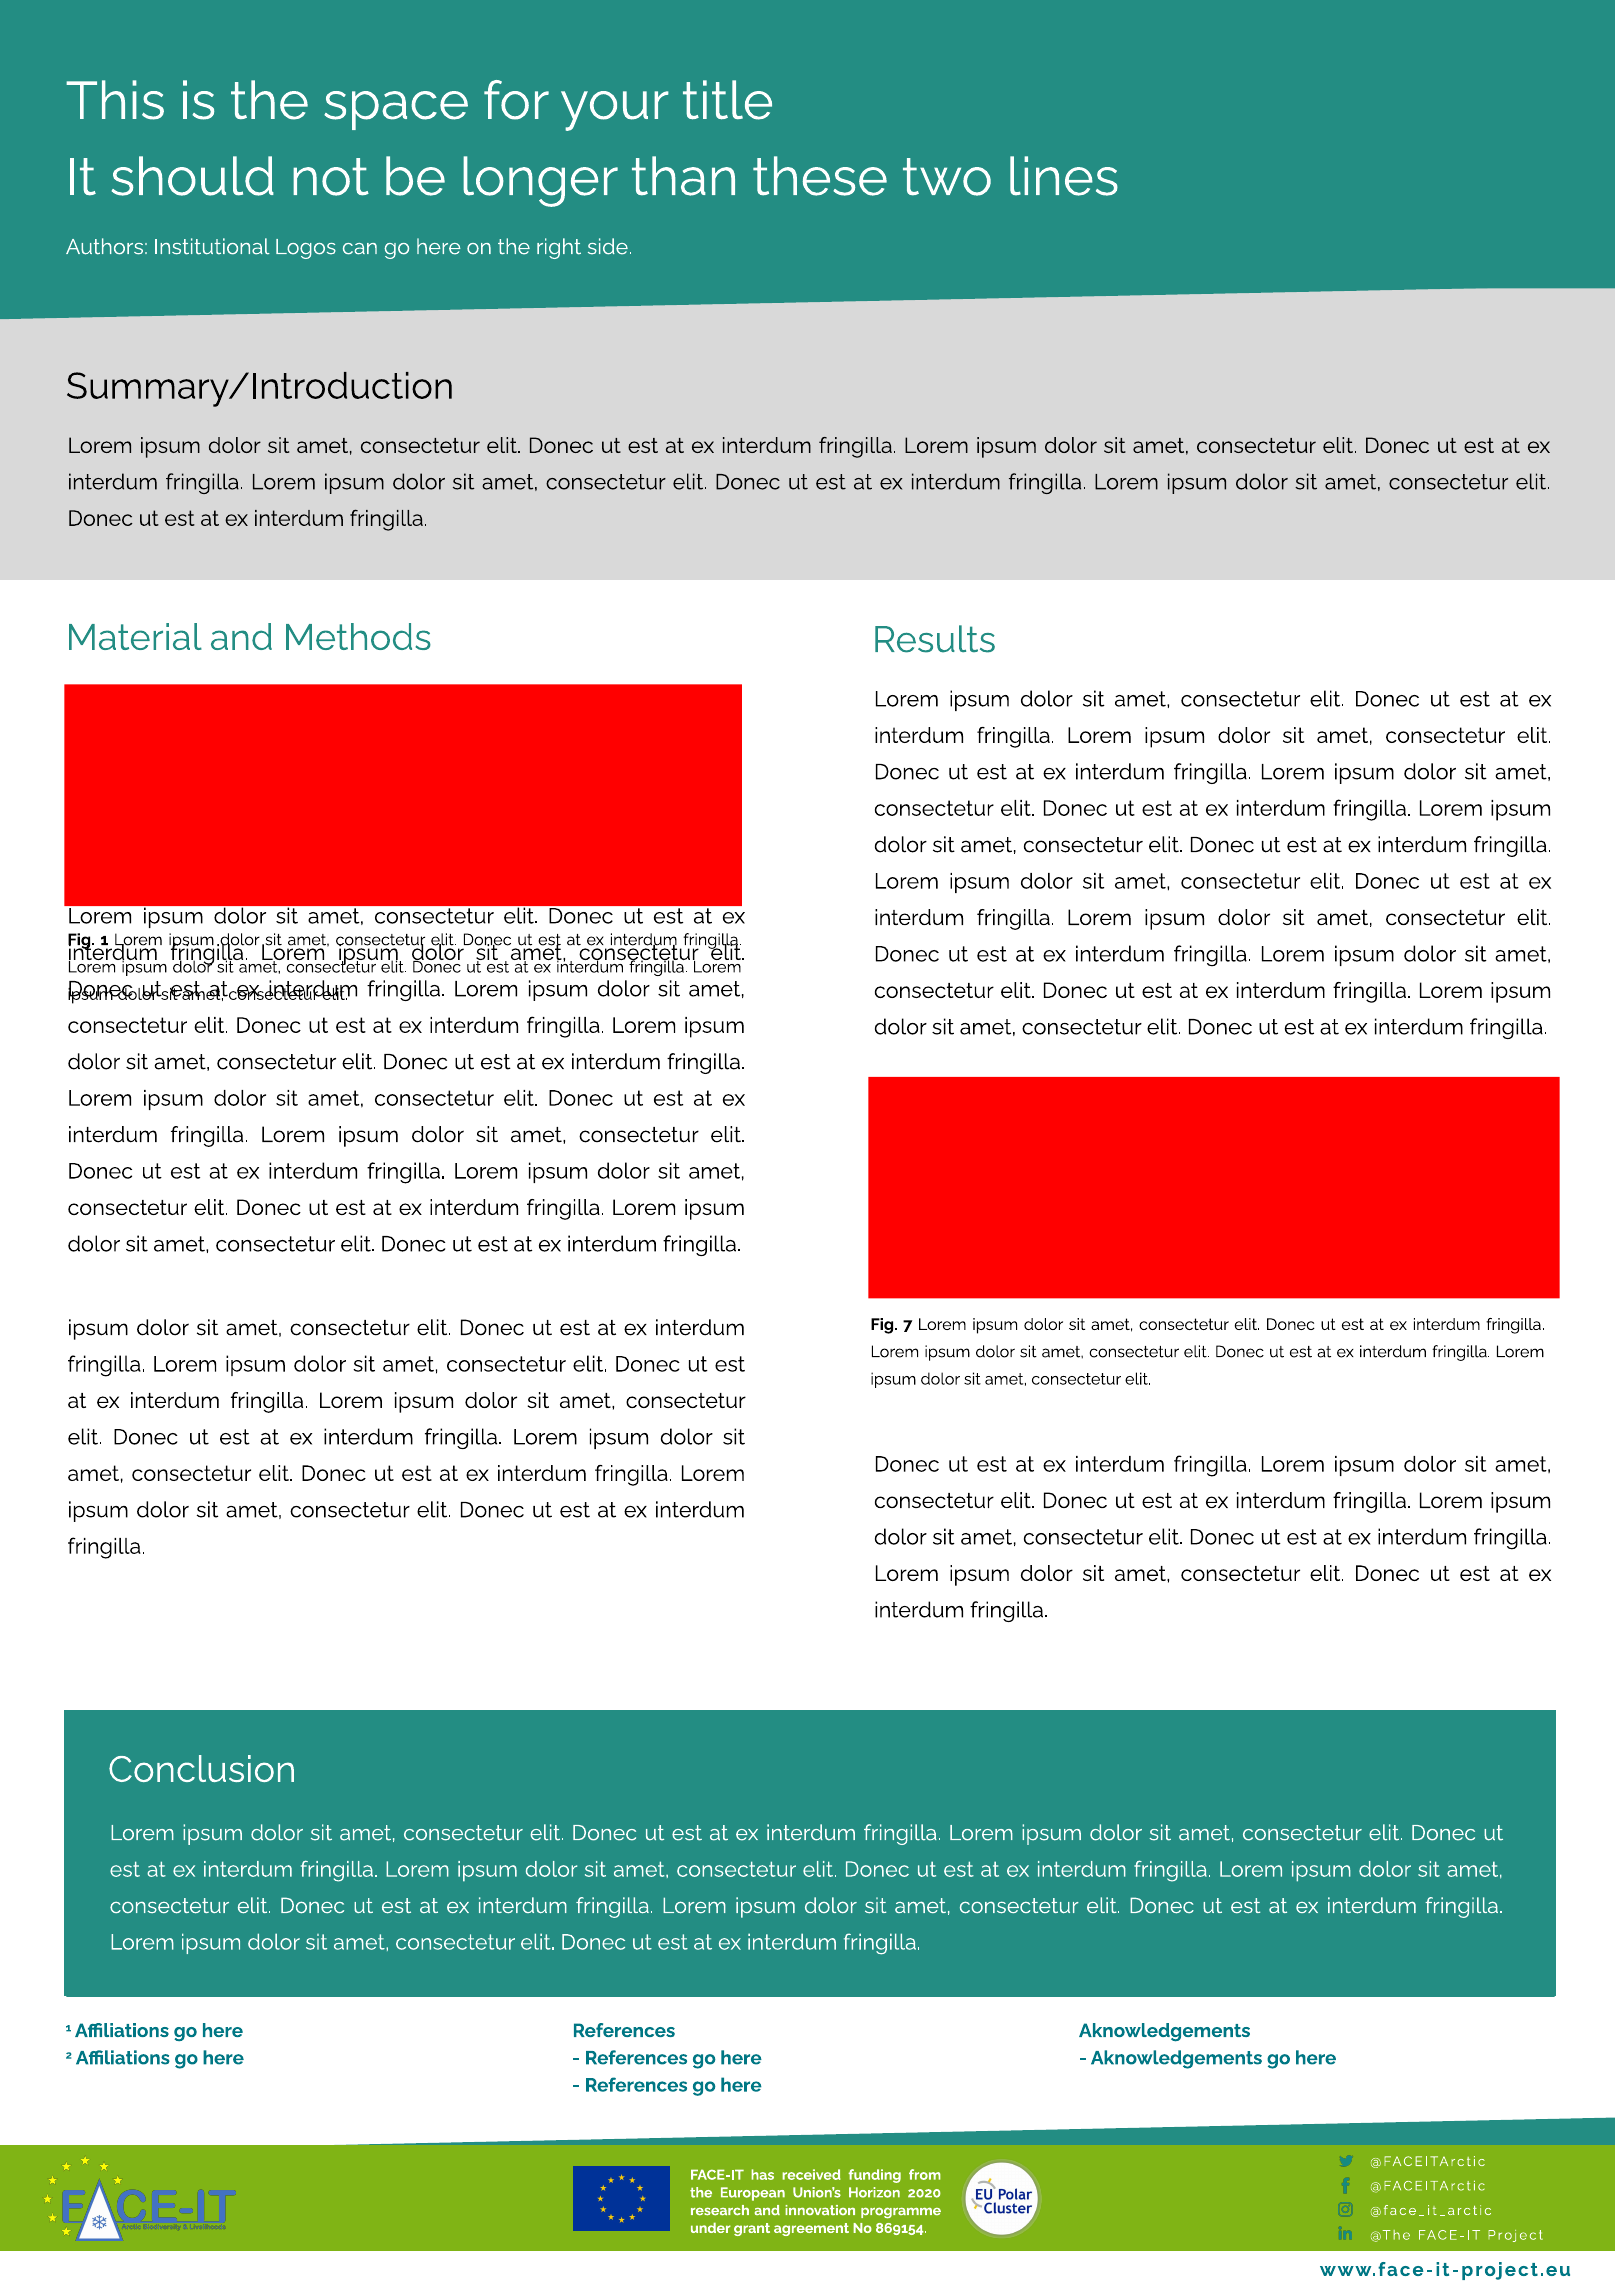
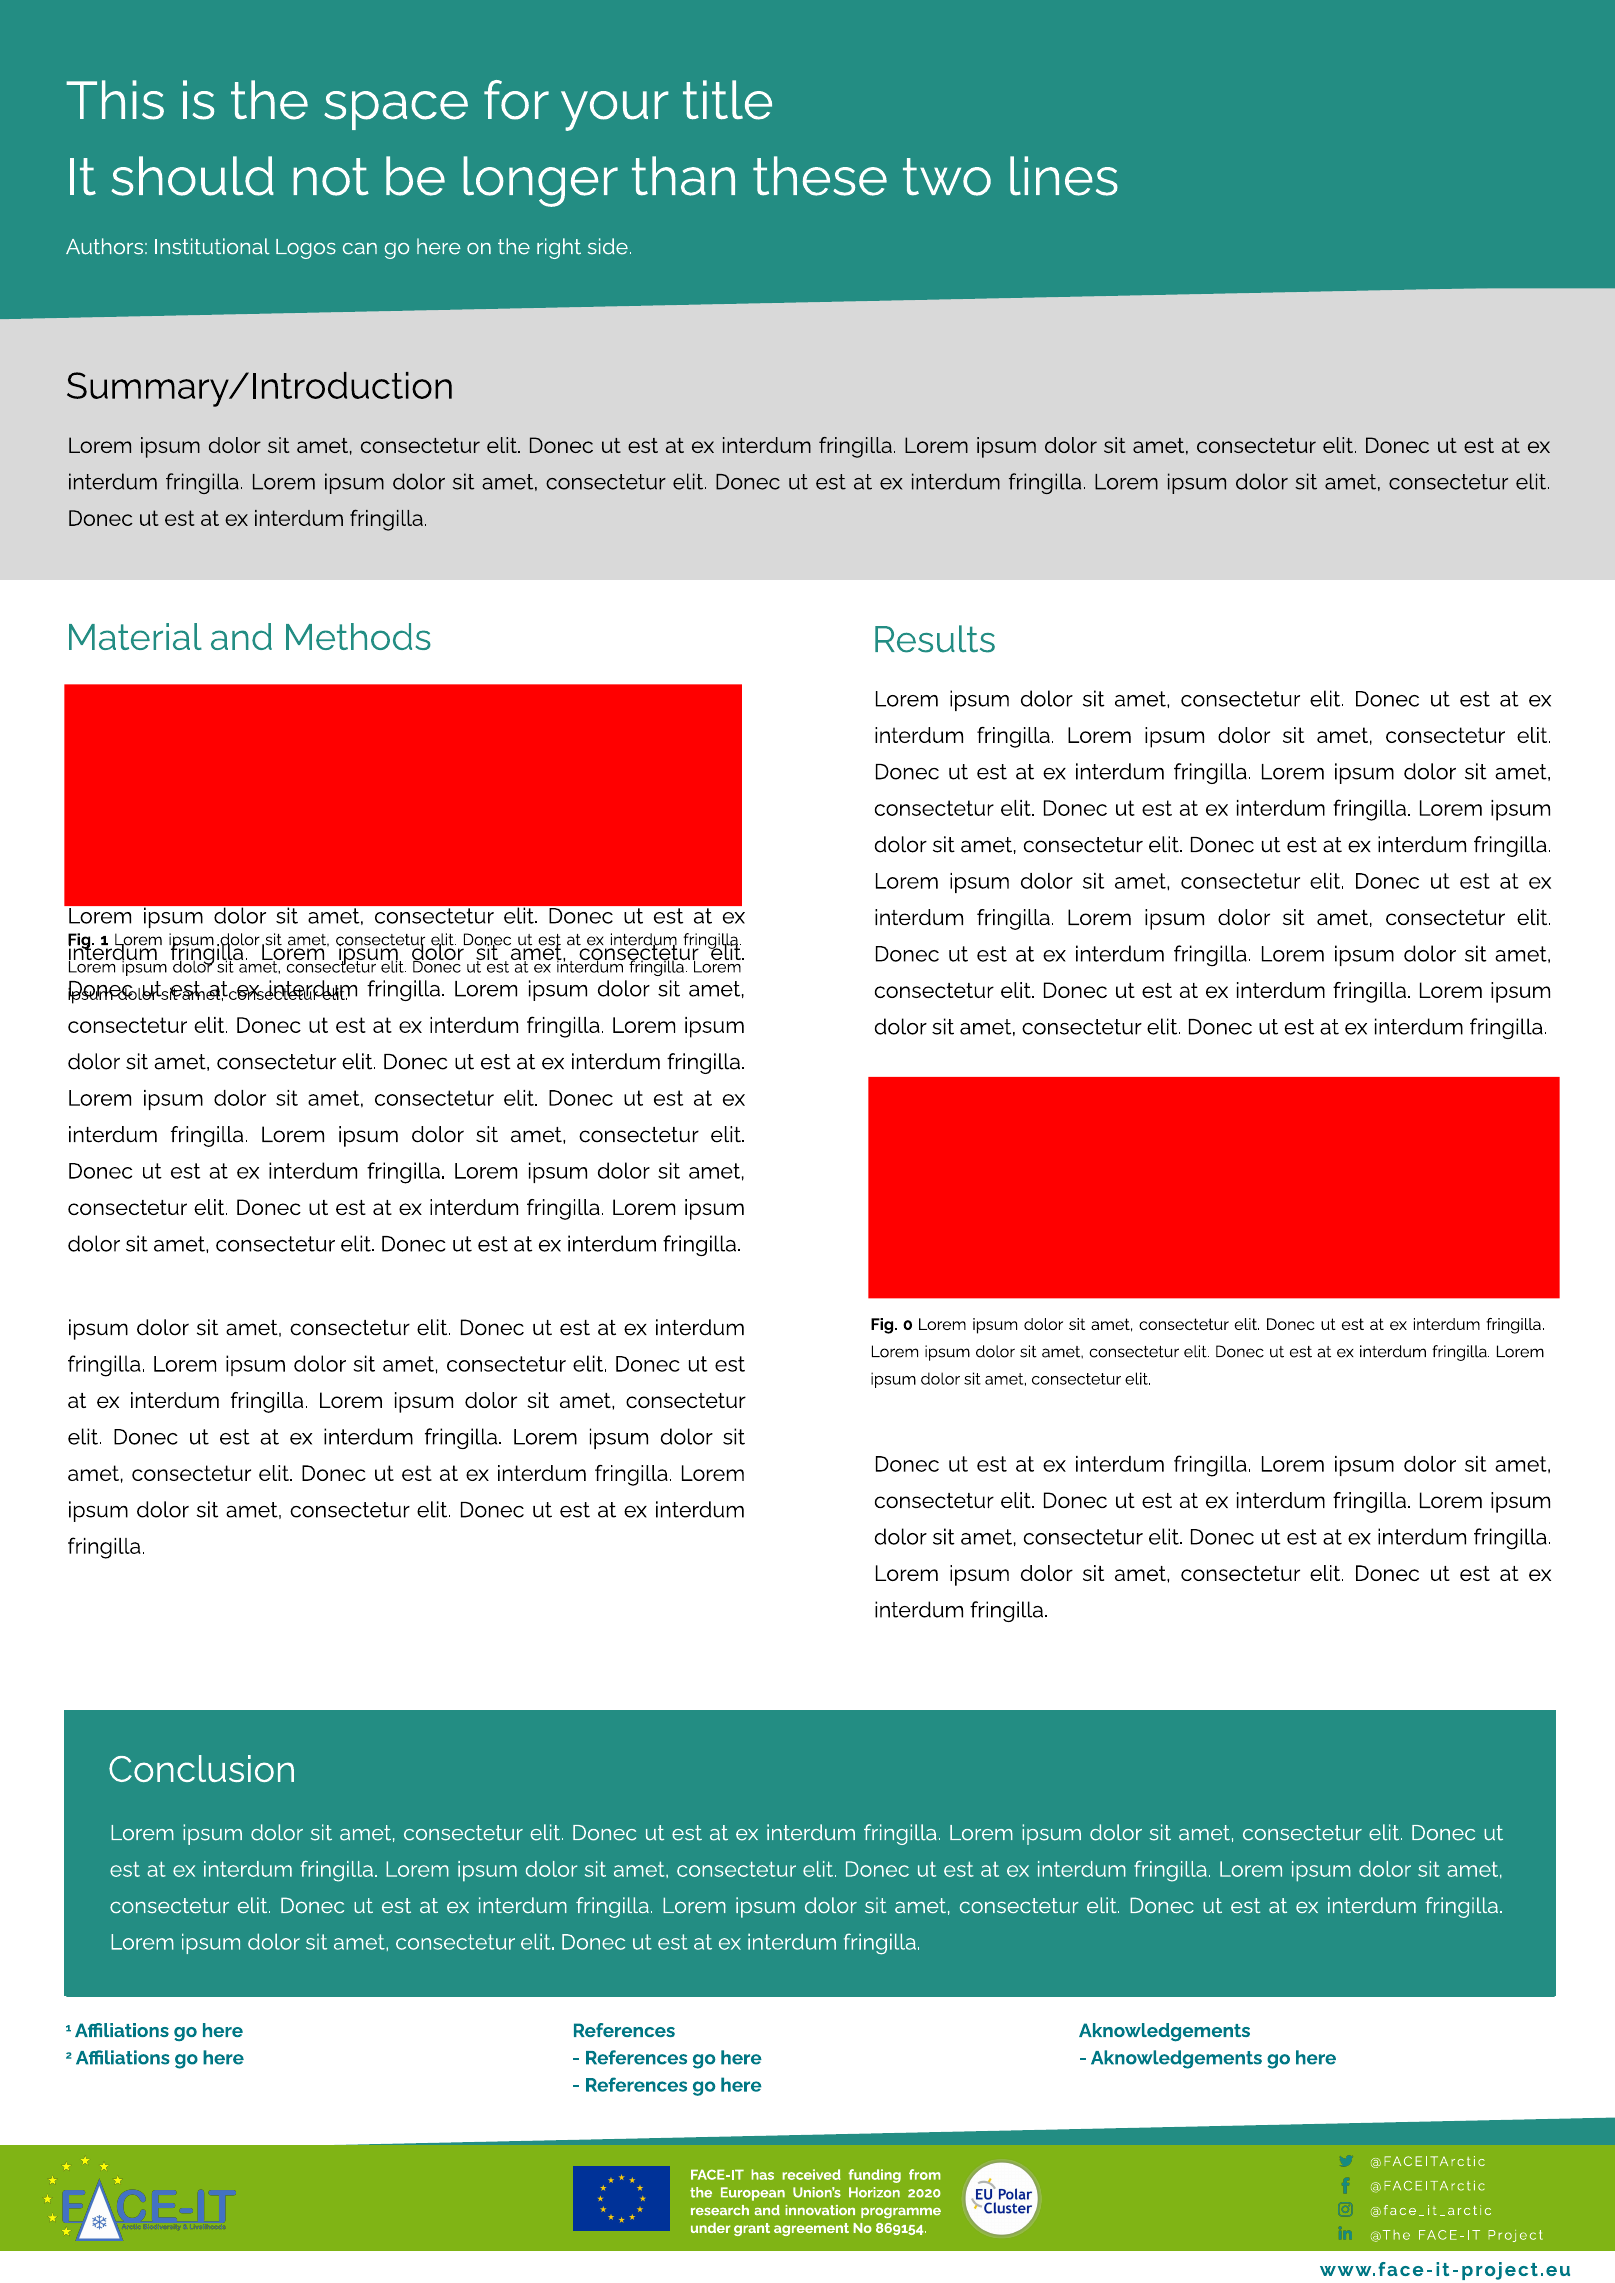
7: 7 -> 0 (908, 1325)
